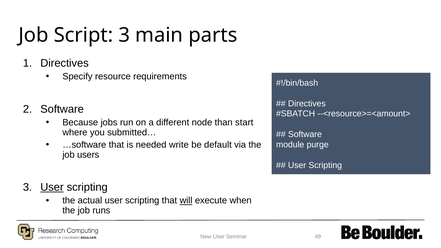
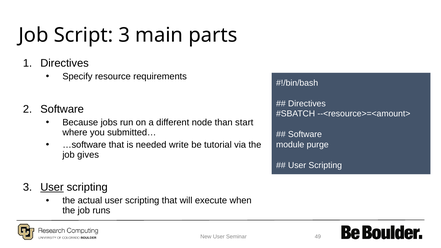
default: default -> tutorial (218, 145)
users: users -> gives (88, 155)
will underline: present -> none (186, 201)
